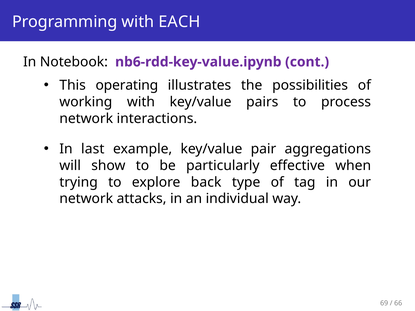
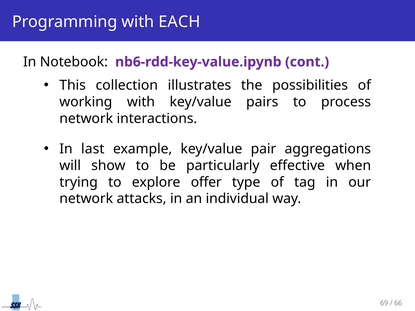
operating: operating -> collection (127, 85)
back: back -> offer (206, 182)
